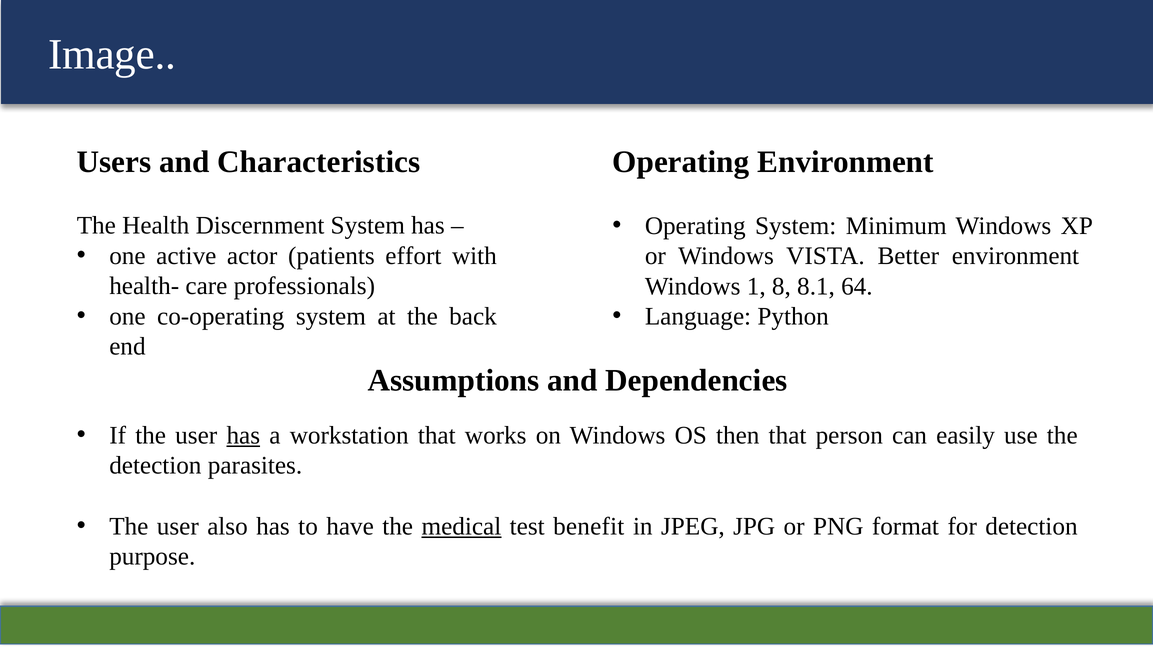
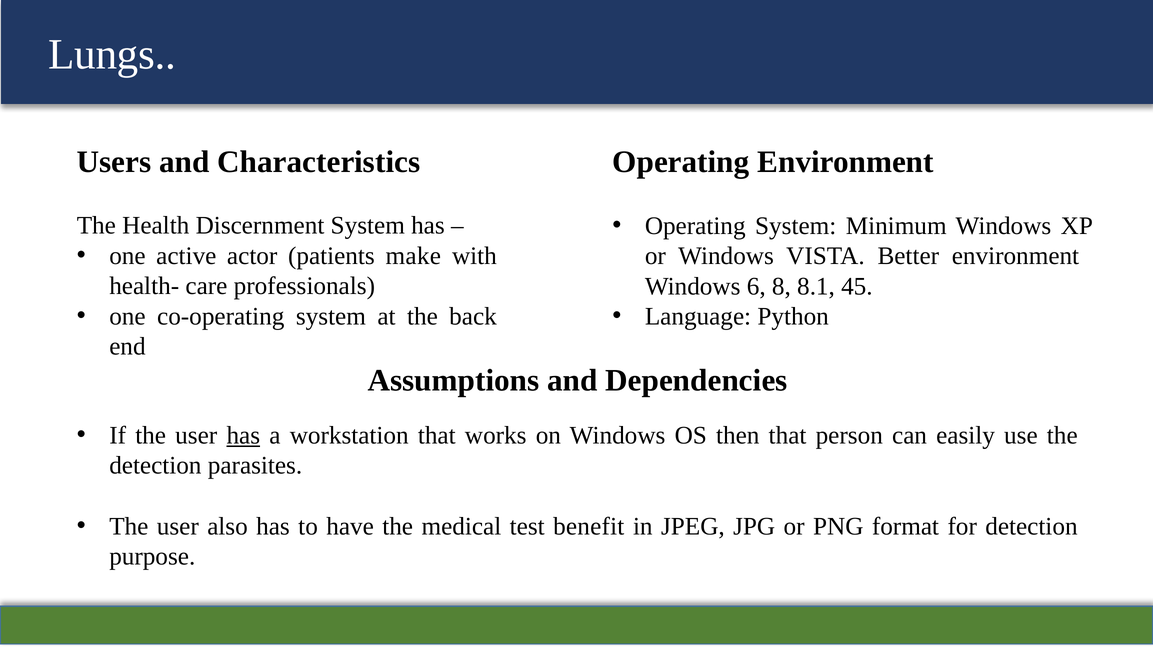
Image: Image -> Lungs (112, 55)
effort: effort -> make (413, 256)
1: 1 -> 6 (756, 286)
64: 64 -> 45 (857, 286)
medical underline: present -> none (461, 526)
